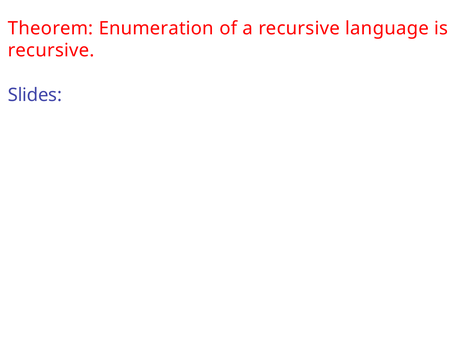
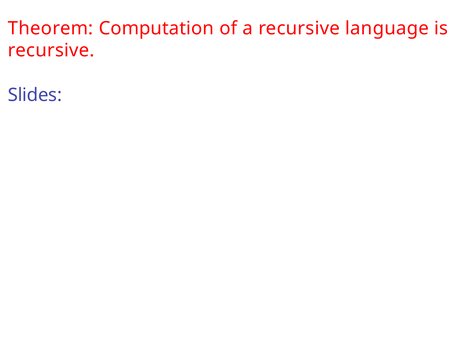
Enumeration: Enumeration -> Computation (156, 28)
